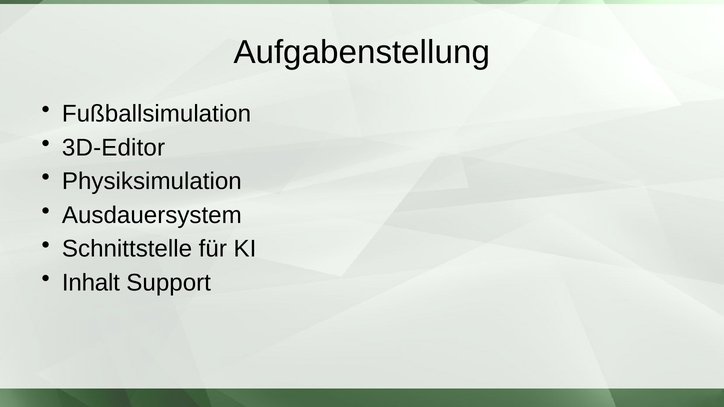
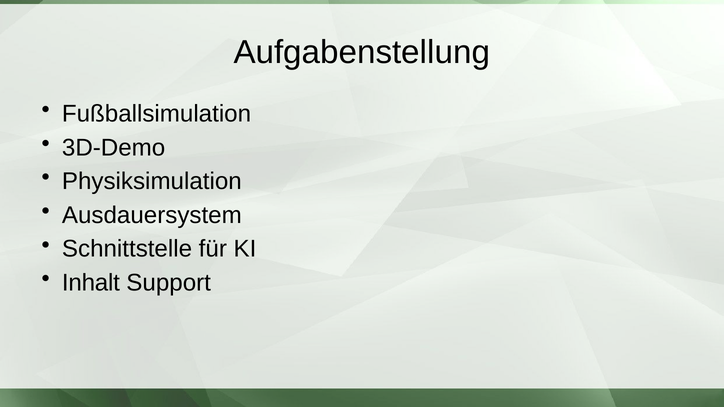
3D-Editor: 3D-Editor -> 3D-Demo (114, 148)
